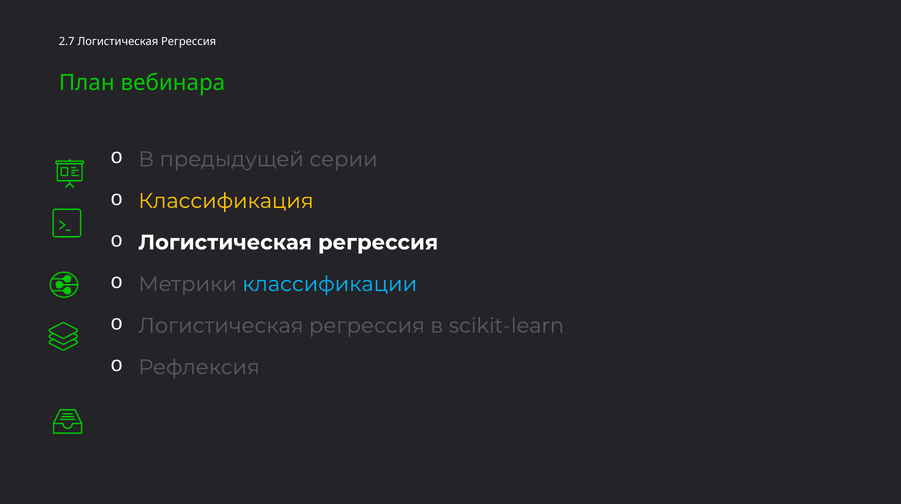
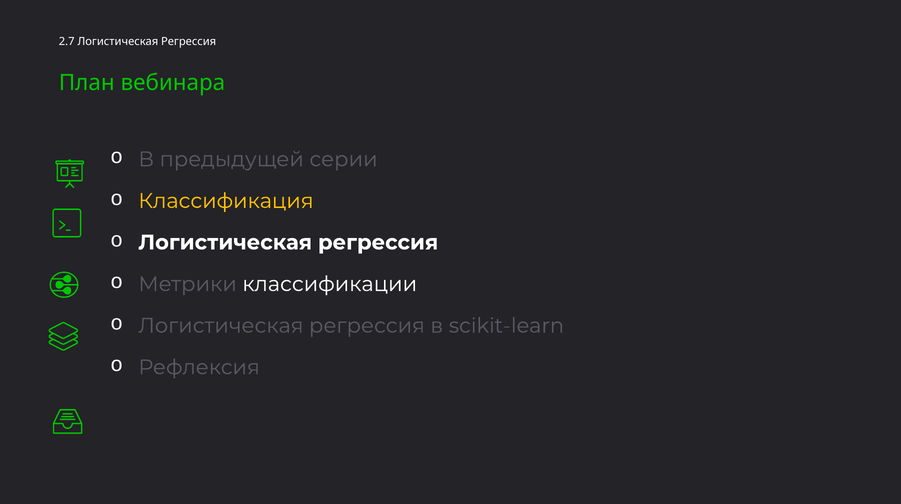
классификации colour: light blue -> white (330, 284)
